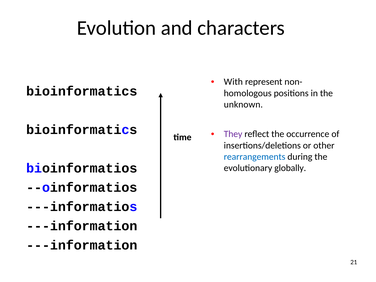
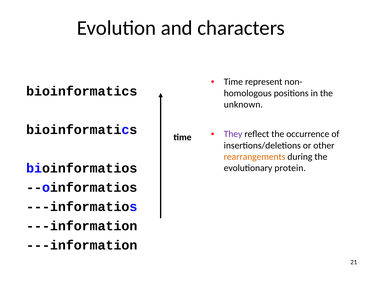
With: With -> Time (233, 82)
rearrangements colour: blue -> orange (255, 157)
globally: globally -> protein (290, 168)
